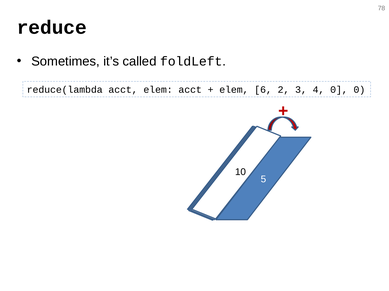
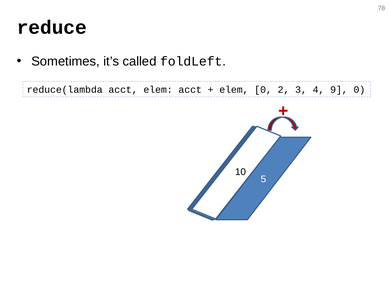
elem 6: 6 -> 0 (263, 90)
4 0: 0 -> 9 (339, 90)
